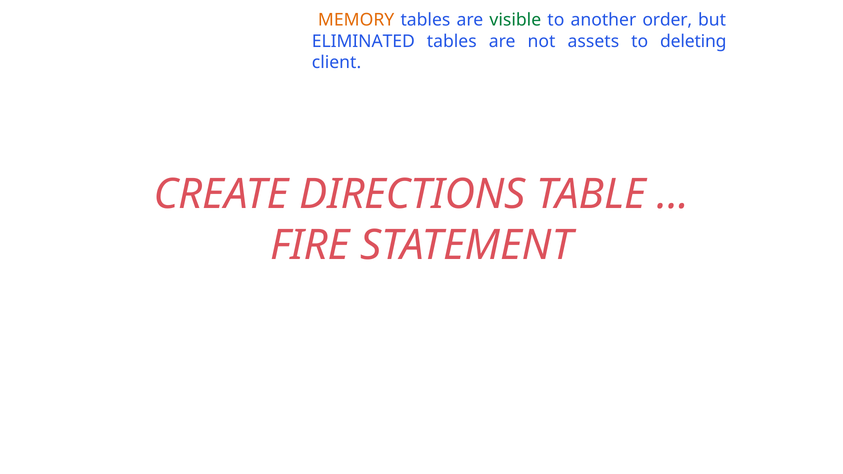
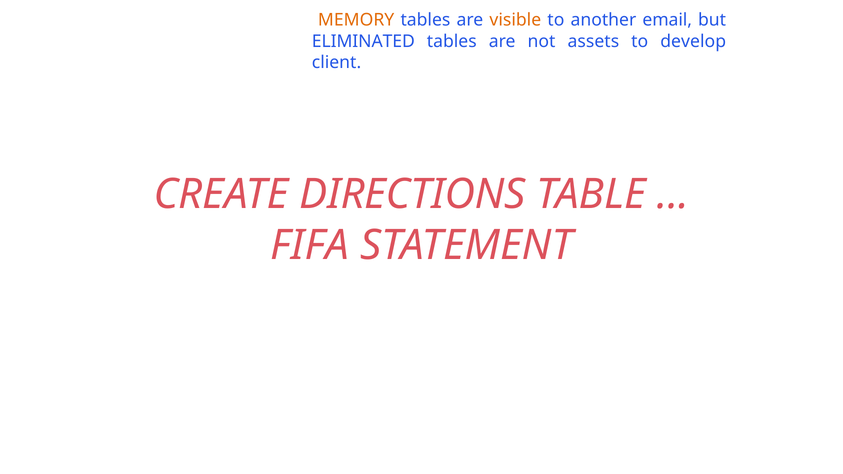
visible colour: green -> orange (515, 20)
order: order -> email (667, 20)
deleting: deleting -> develop (693, 41)
FIRE: FIRE -> FIFA (309, 245)
